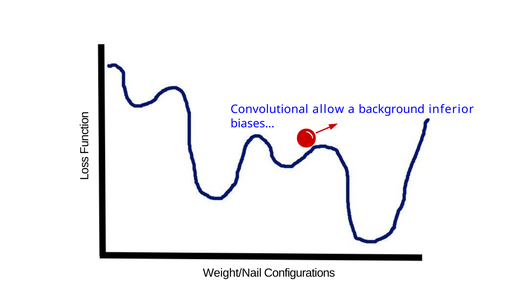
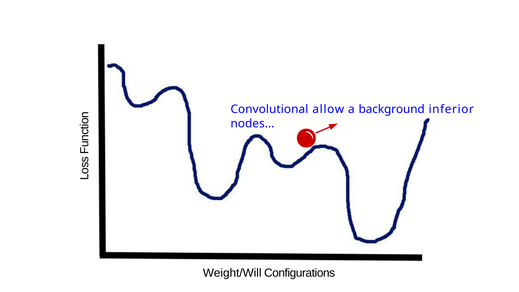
biases: biases -> nodes (252, 123)
Weight/Nail: Weight/Nail -> Weight/Will (232, 273)
